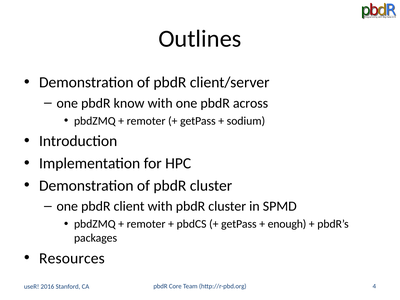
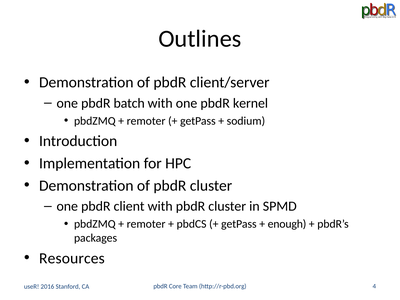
know: know -> batch (129, 103)
across: across -> kernel (251, 103)
